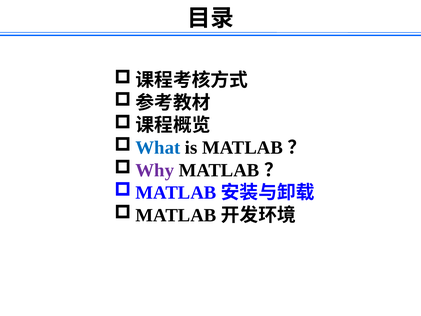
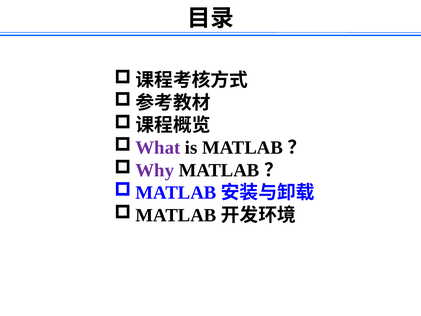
What colour: blue -> purple (158, 148)
